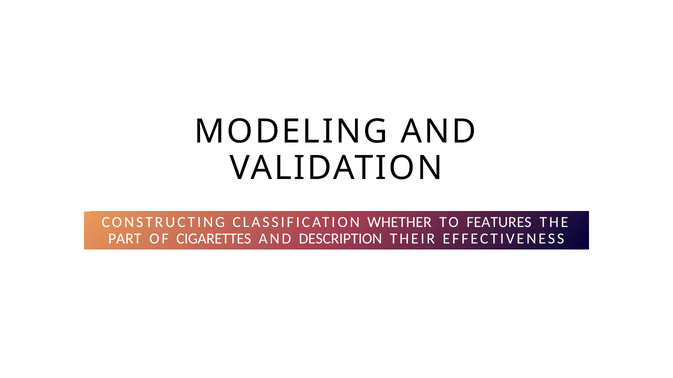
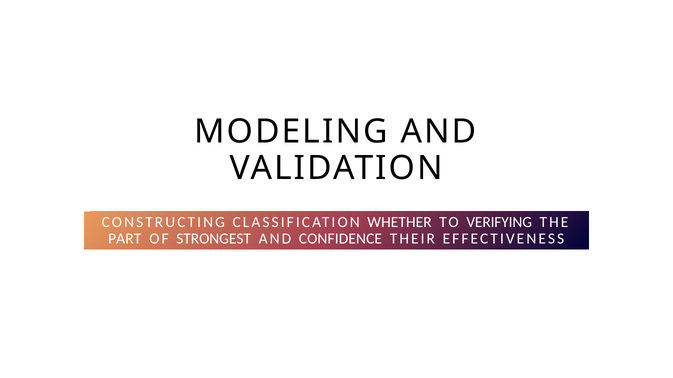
FEATURES: FEATURES -> VERIFYING (499, 222)
CIGARETTES: CIGARETTES -> STRONGEST (214, 239)
DESCRIPTION: DESCRIPTION -> CONFIDENCE (340, 239)
